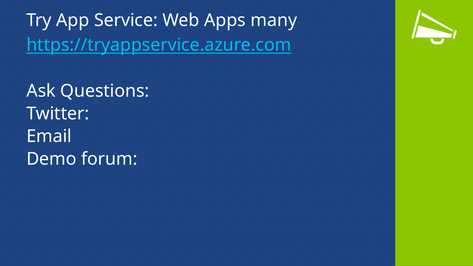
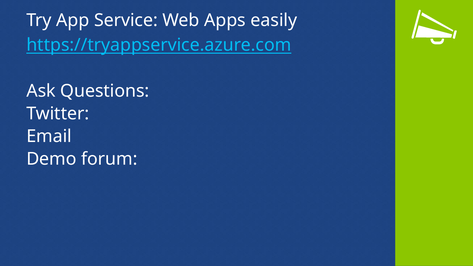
many: many -> easily (274, 20)
